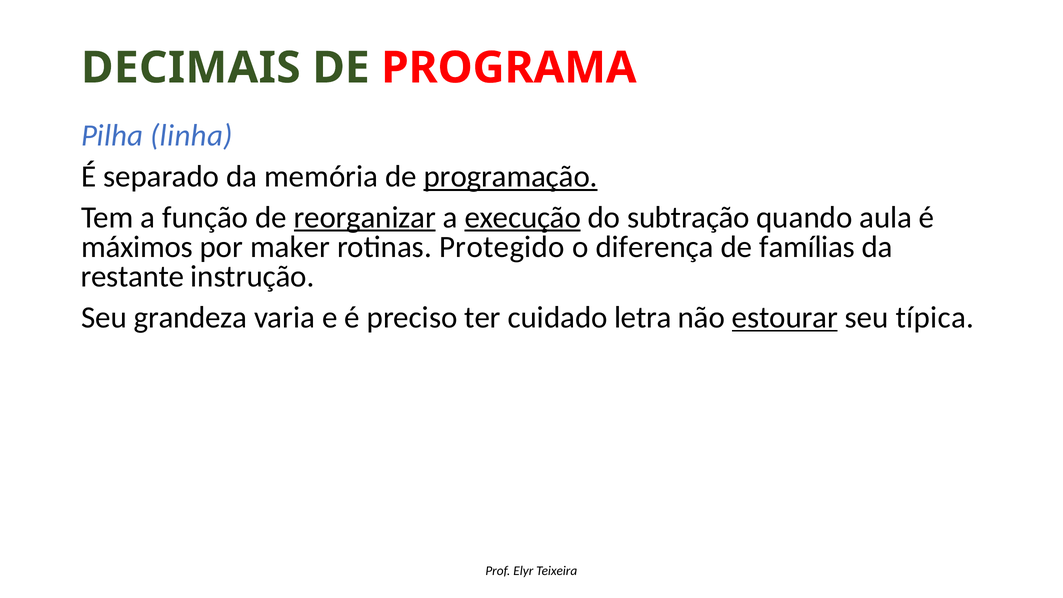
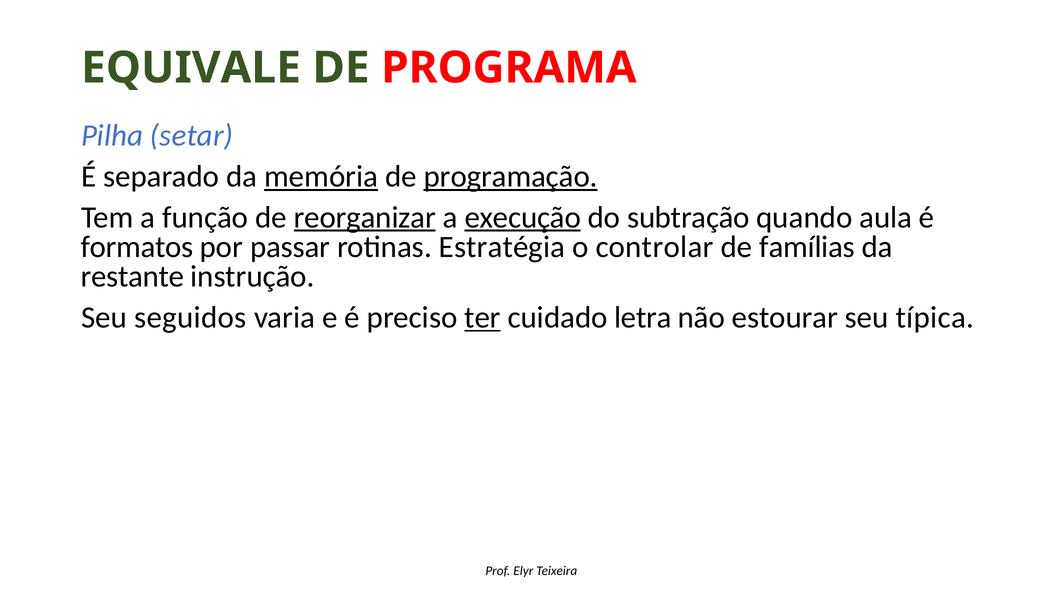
DECIMAIS: DECIMAIS -> EQUIVALE (191, 68)
linha: linha -> setar (192, 136)
memória underline: none -> present (321, 176)
máximos: máximos -> formatos (137, 247)
maker: maker -> passar (290, 247)
Protegido: Protegido -> Estratégia (502, 247)
diferença: diferença -> controlar (655, 247)
grandeza: grandeza -> seguidos (190, 317)
ter underline: none -> present (483, 317)
estourar underline: present -> none (785, 317)
